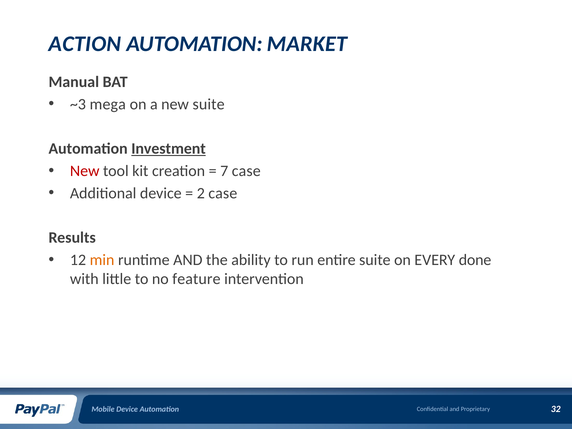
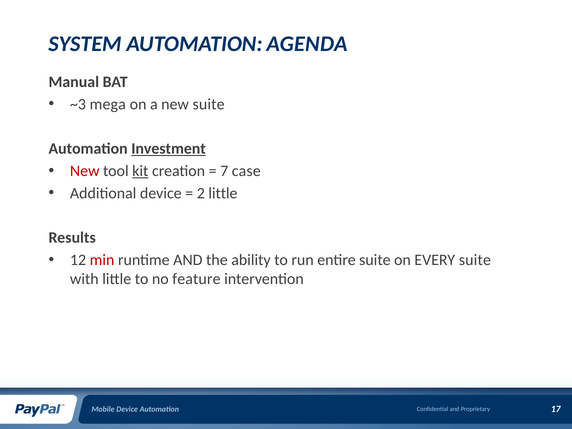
ACTION: ACTION -> SYSTEM (85, 44)
MARKET: MARKET -> AGENDA (307, 44)
kit underline: none -> present (140, 171)
2 case: case -> little (223, 193)
min colour: orange -> red (102, 260)
EVERY done: done -> suite (475, 260)
32: 32 -> 17 (556, 409)
